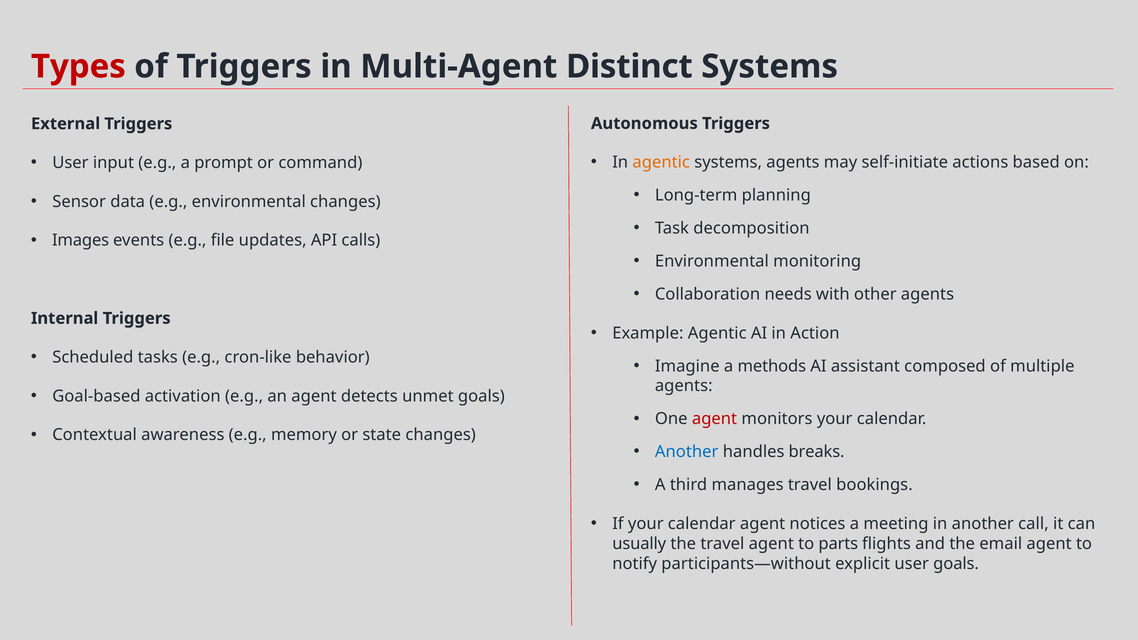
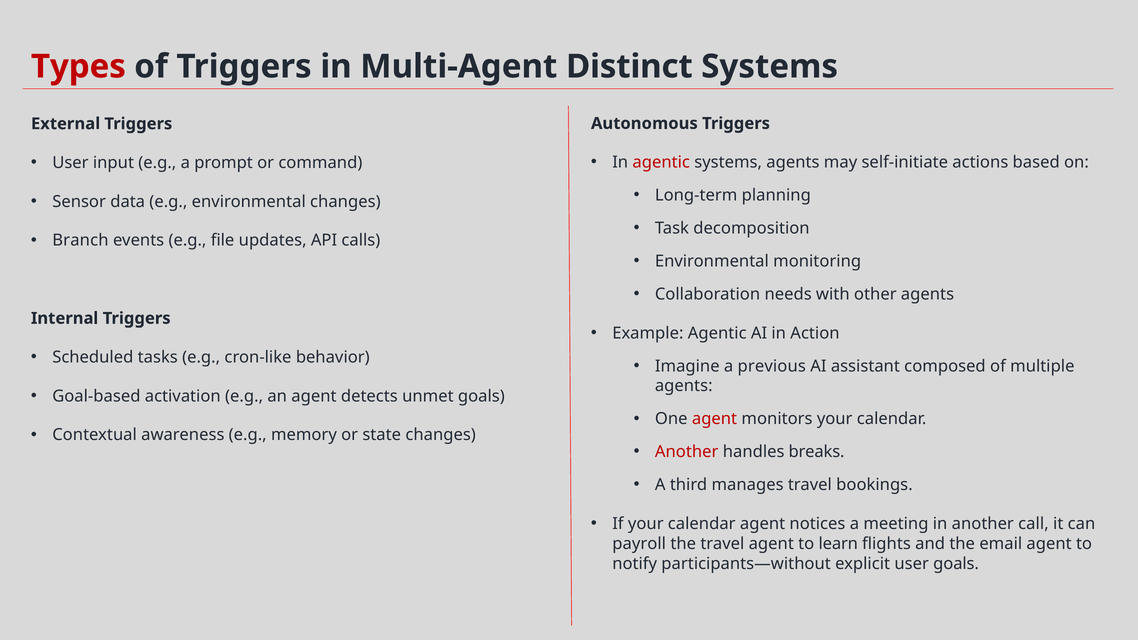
agentic colour: orange -> red (661, 162)
Images: Images -> Branch (80, 241)
methods: methods -> previous (772, 366)
Another colour: blue -> red (687, 452)
usually: usually -> payroll (639, 544)
parts: parts -> learn (838, 544)
